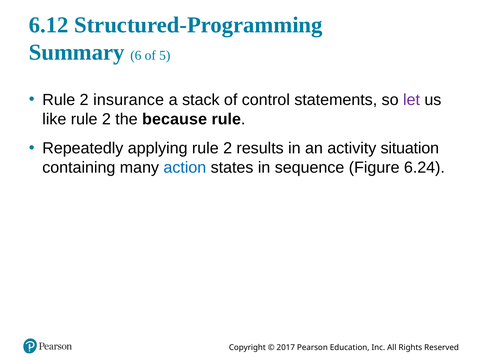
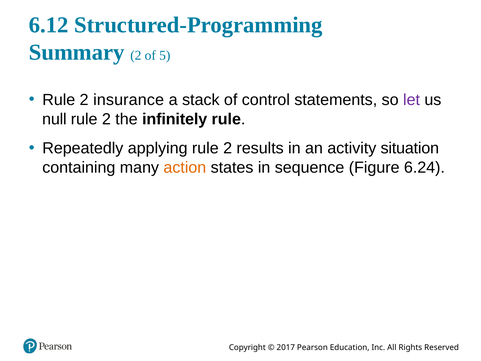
Summary 6: 6 -> 2 (136, 55)
like: like -> null (54, 119)
because: because -> infinitely (175, 119)
action colour: blue -> orange (185, 167)
